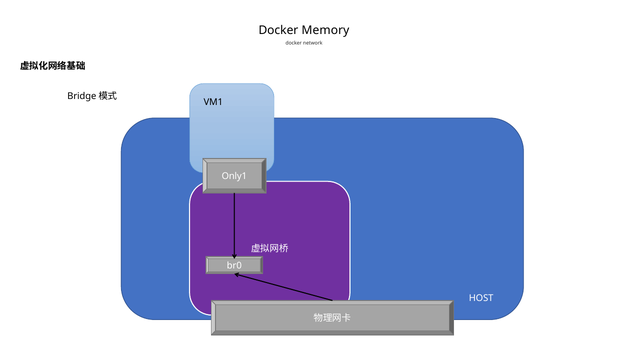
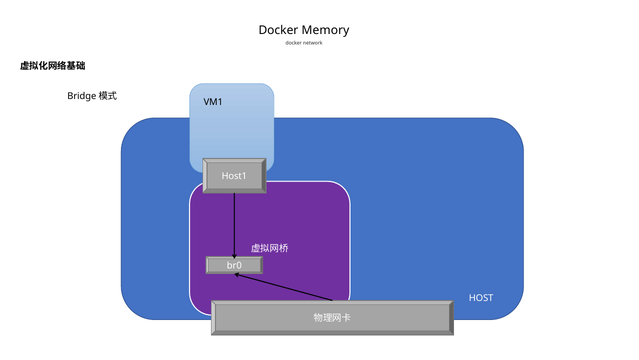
Only1: Only1 -> Host1 (234, 176)
